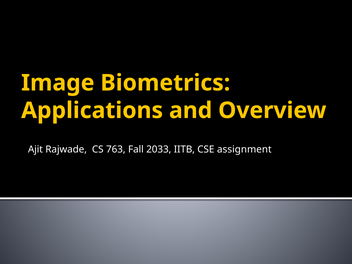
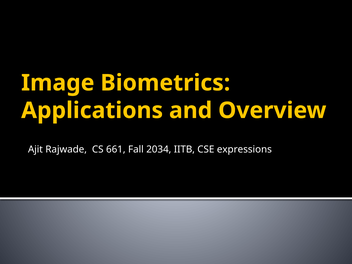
763: 763 -> 661 (116, 149)
2033: 2033 -> 2034 (159, 149)
assignment: assignment -> expressions (244, 149)
